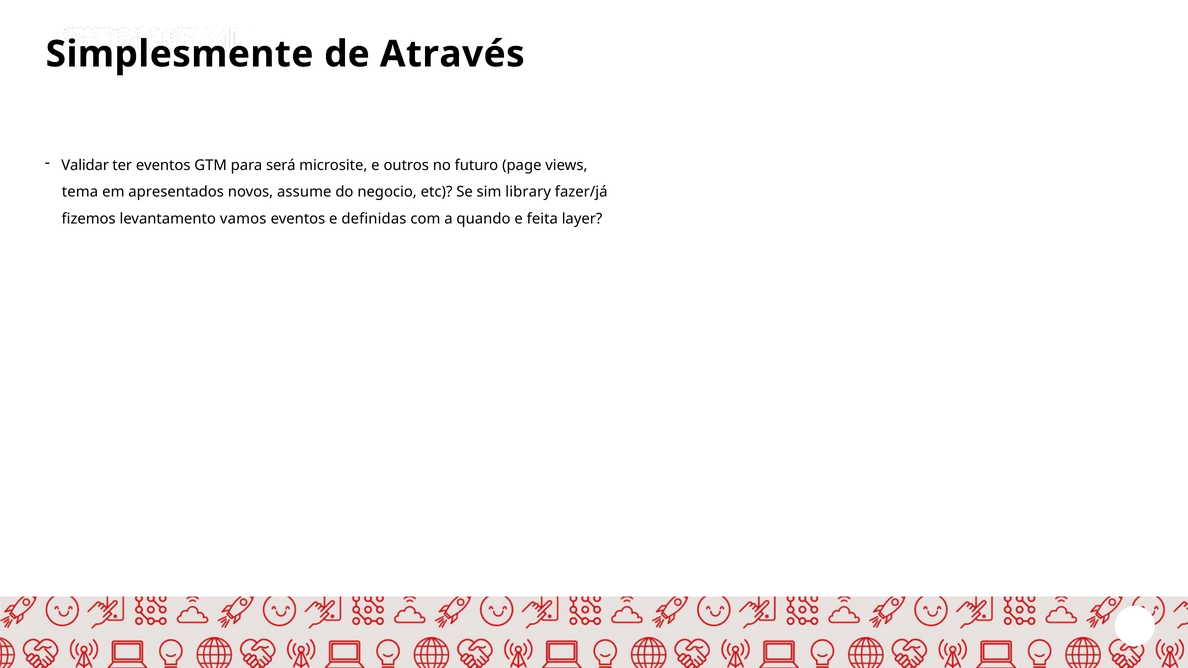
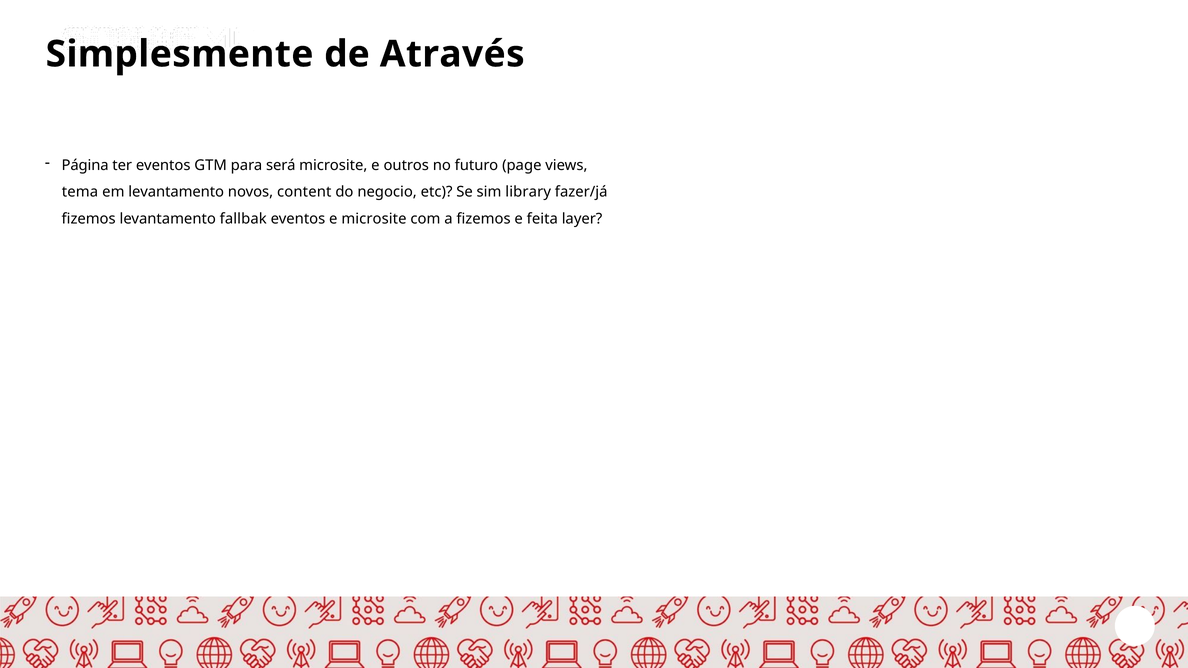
Validar: Validar -> Página (85, 165)
em apresentados: apresentados -> levantamento (176, 192)
assume: assume -> content (304, 192)
vamos: vamos -> fallbak (243, 219)
e definidas: definidas -> microsite (374, 219)
a quando: quando -> fizemos (484, 219)
